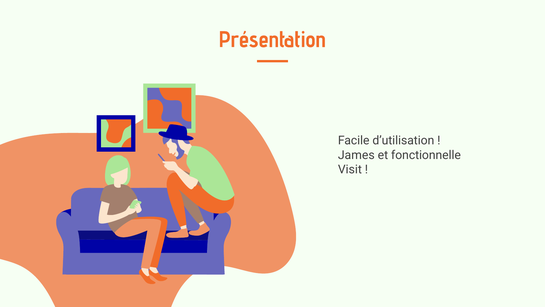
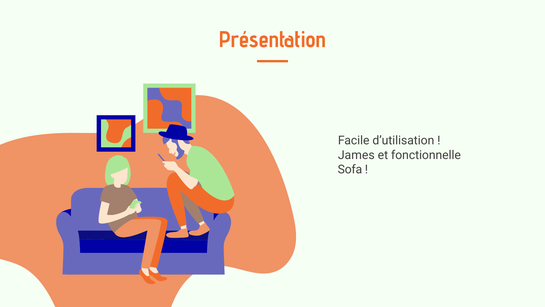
Visit: Visit -> Sofa (350, 169)
